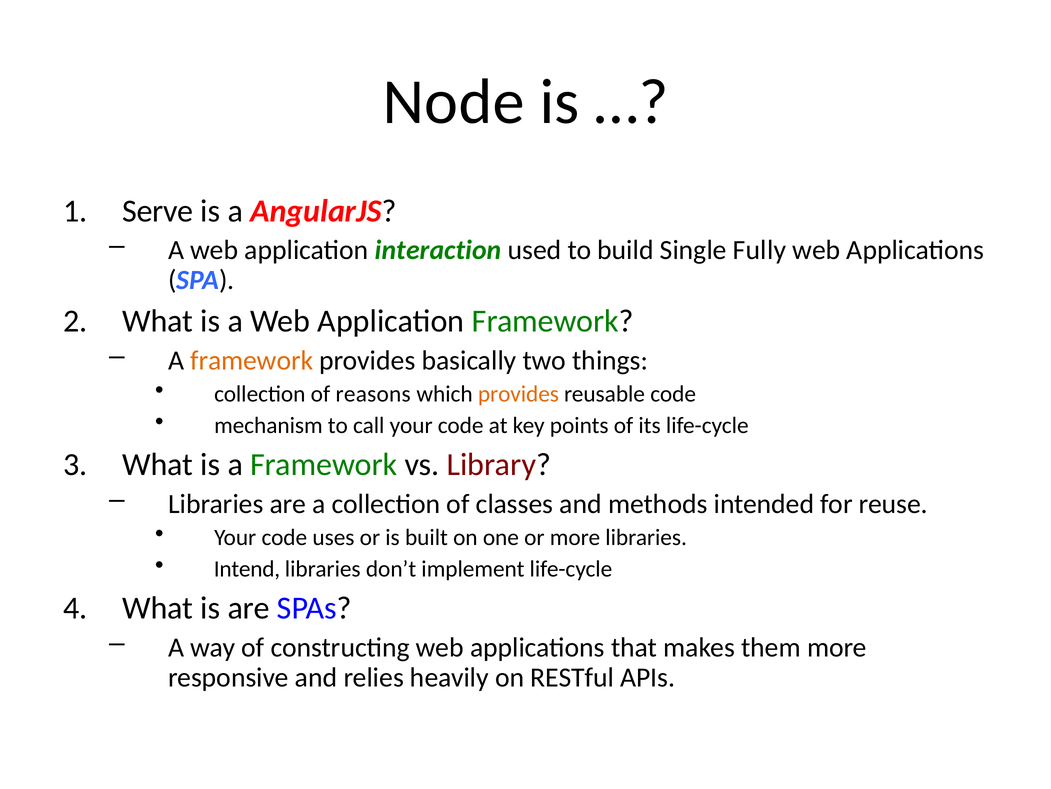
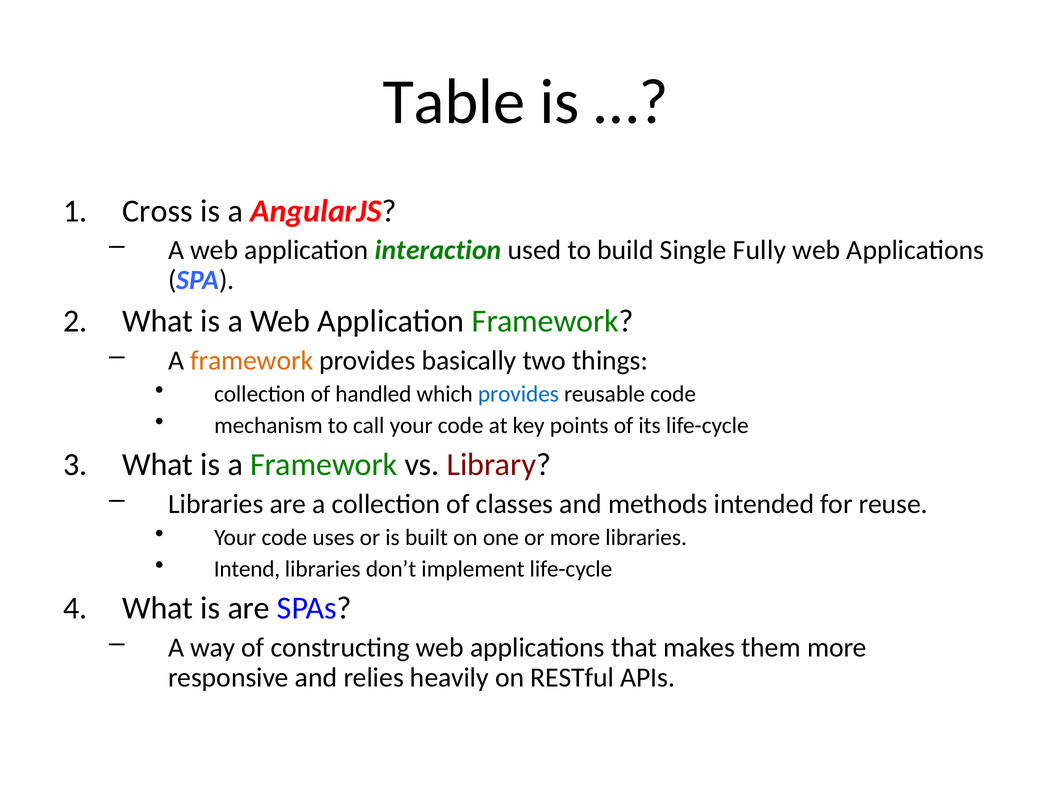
Node: Node -> Table (454, 102)
Serve: Serve -> Cross (158, 211)
reasons: reasons -> handled (373, 393)
provides colour: orange -> blue (518, 393)
